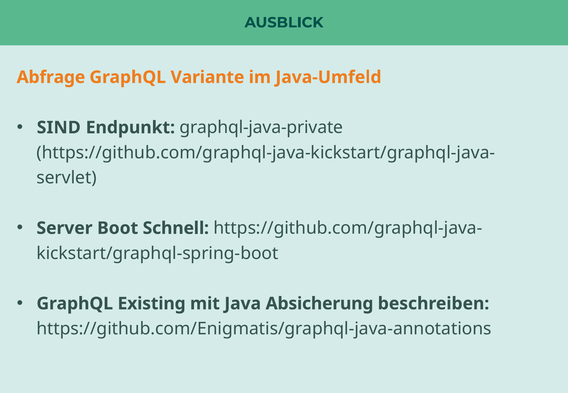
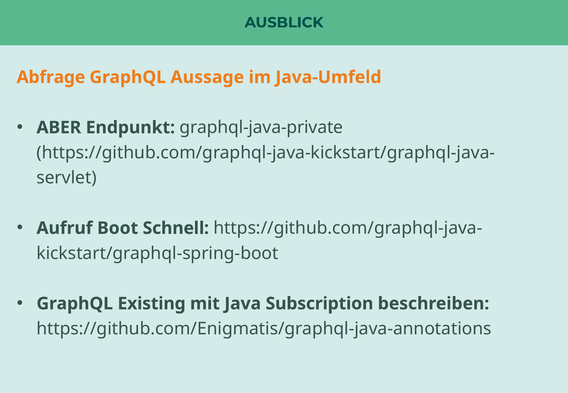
Variante: Variante -> Aussage (207, 77)
SIND: SIND -> ABER (59, 128)
Server: Server -> Aufruf (65, 228)
Absicherung: Absicherung -> Subscription (319, 304)
